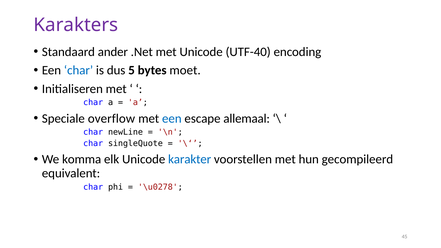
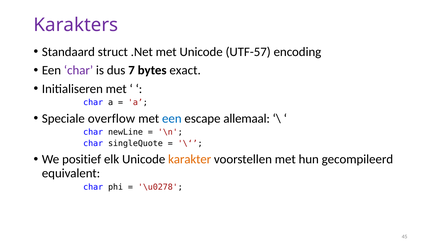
ander: ander -> struct (113, 52)
UTF-40: UTF-40 -> UTF-57 (248, 52)
char colour: blue -> purple (79, 70)
5: 5 -> 7 (132, 70)
moet: moet -> exact (185, 70)
komma: komma -> positief (82, 159)
karakter colour: blue -> orange (190, 159)
